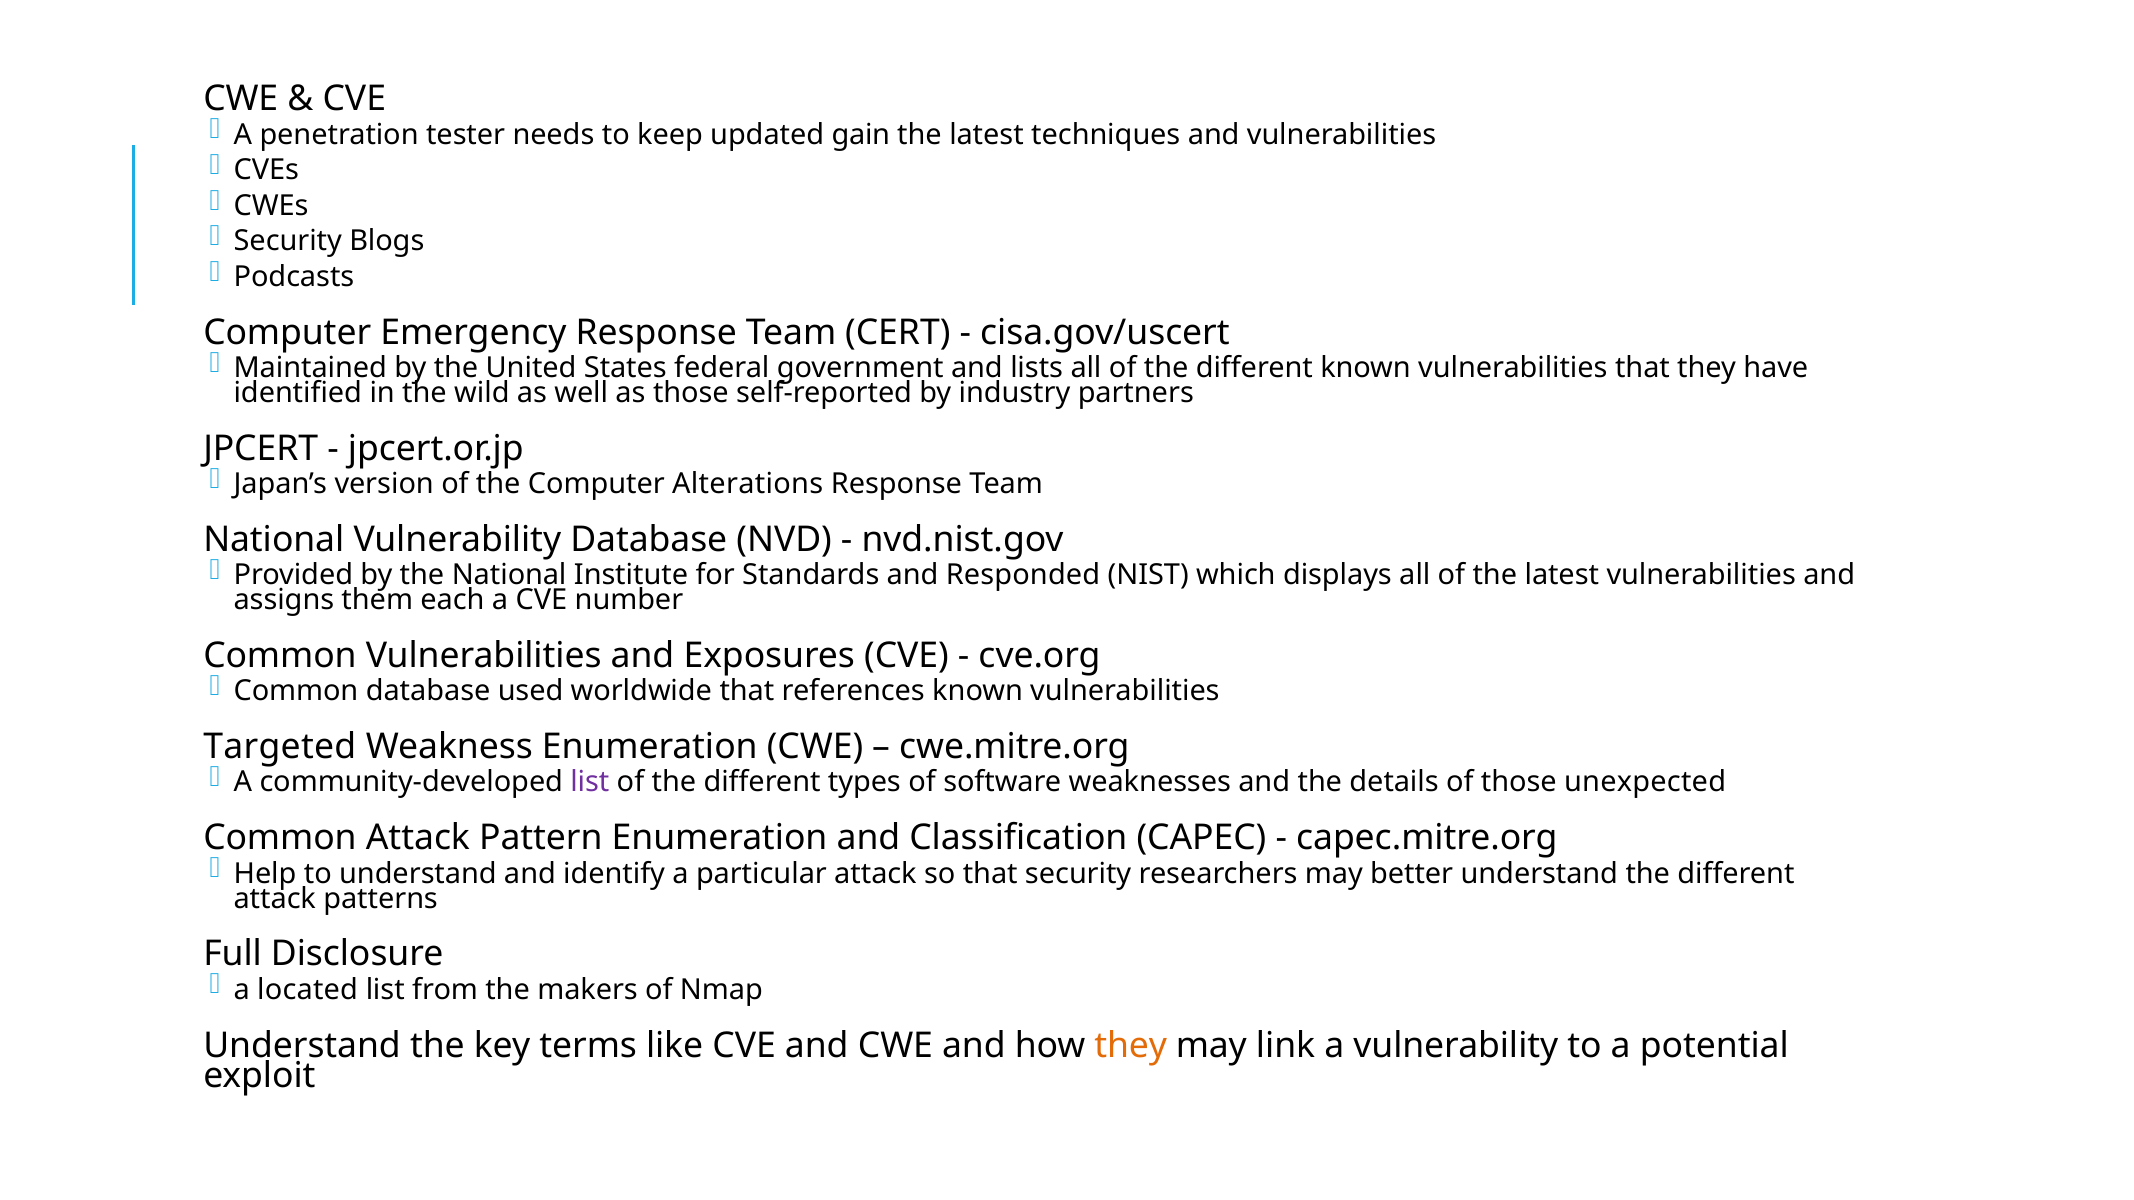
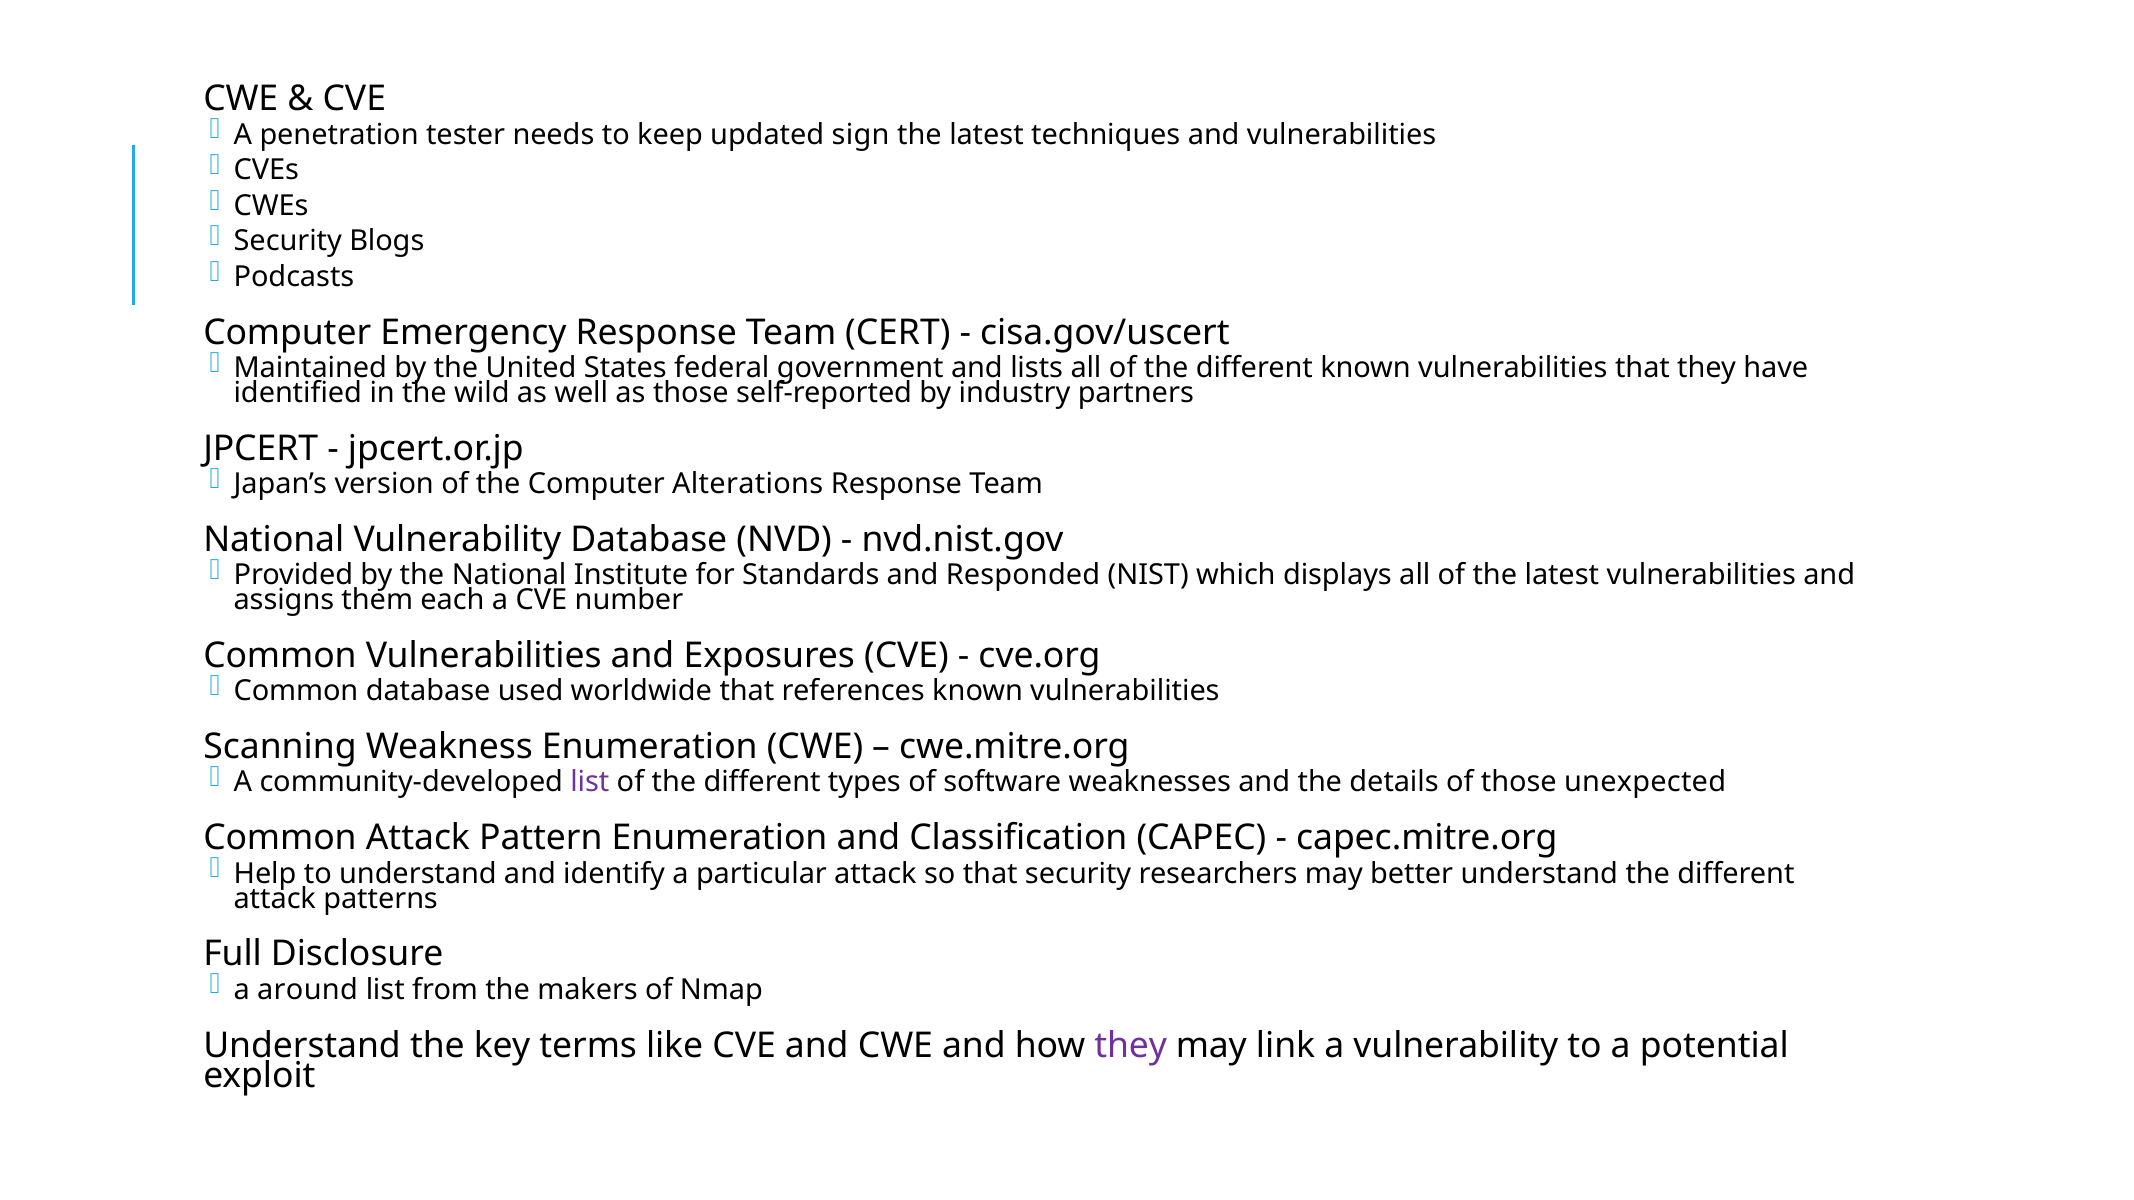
gain: gain -> sign (861, 135)
Targeted: Targeted -> Scanning (280, 747)
located: located -> around (308, 990)
they colour: orange -> purple (1131, 1046)
